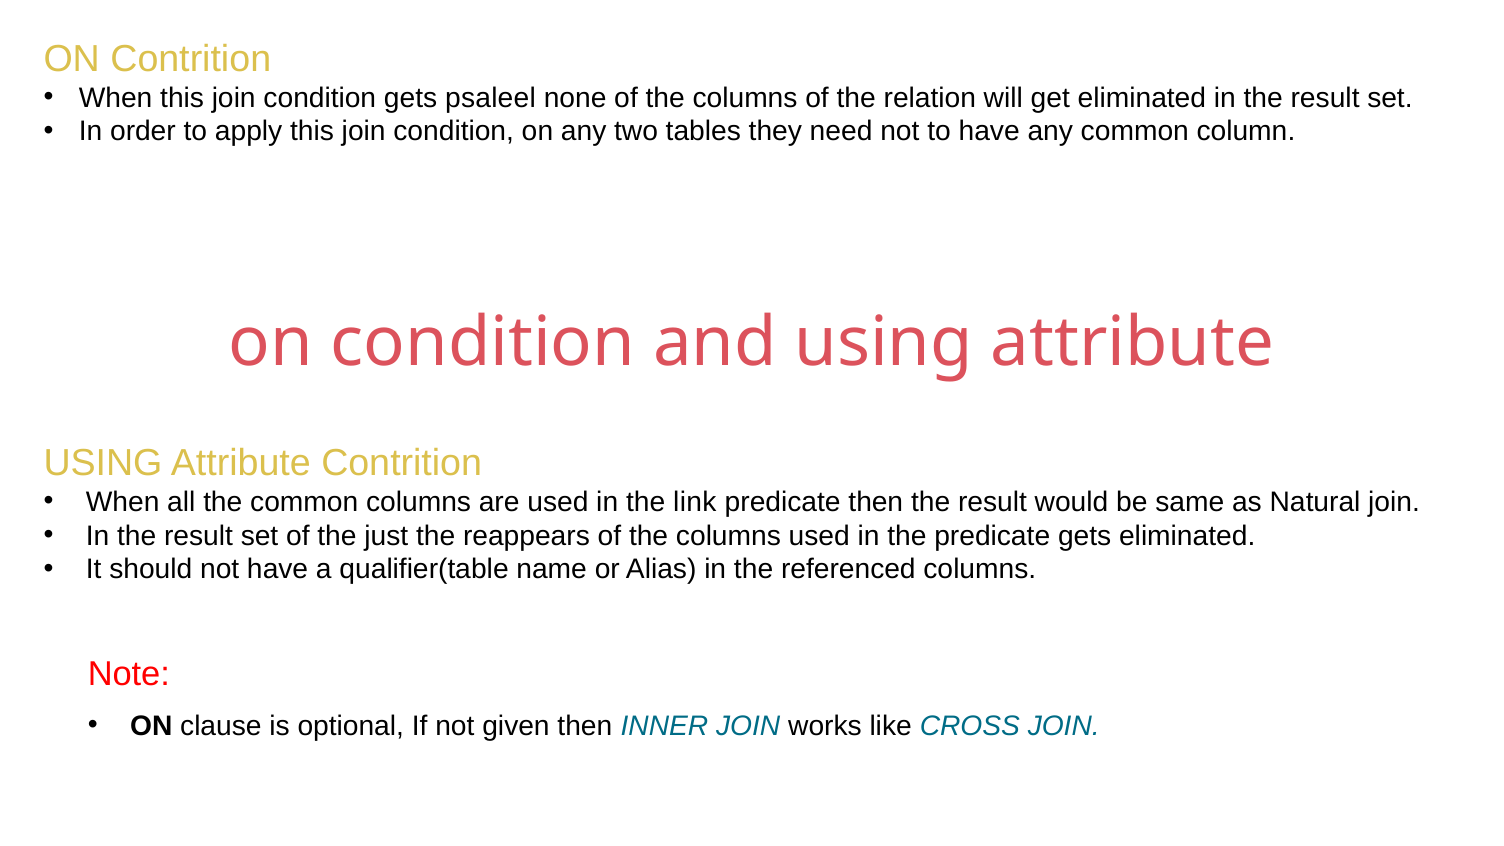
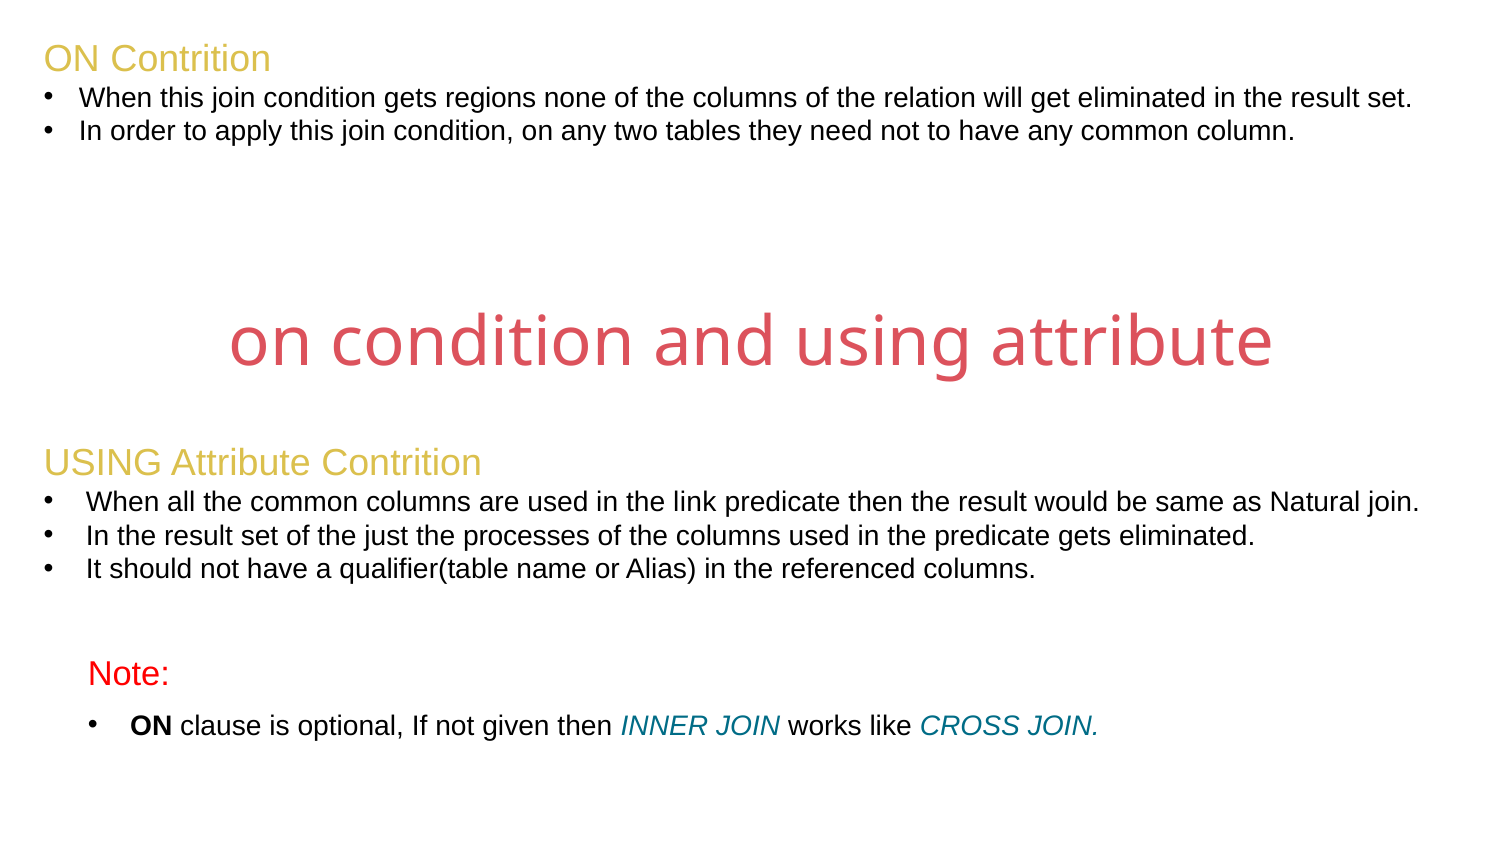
psaleel: psaleel -> regions (491, 98)
reappears: reappears -> processes (527, 536)
